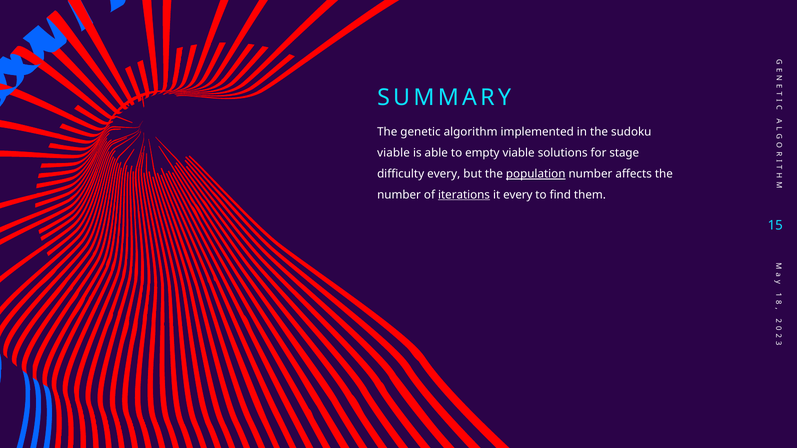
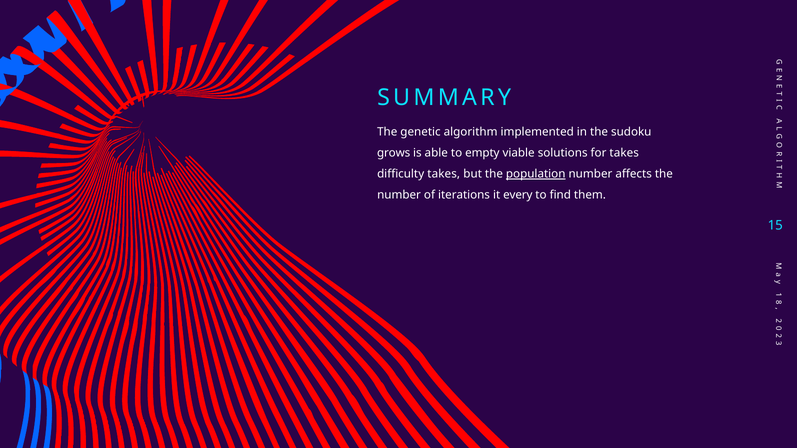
viable: viable -> grows (394, 153)
for stage: stage -> takes (624, 153)
difficulty every: every -> takes (444, 174)
iterations underline: present -> none (464, 195)
